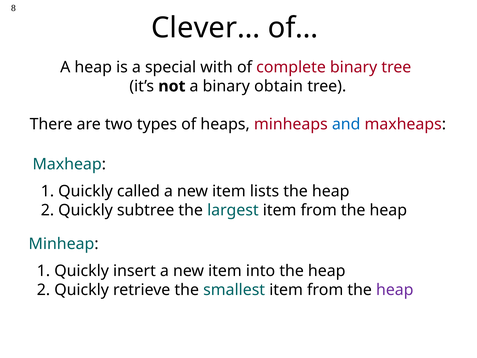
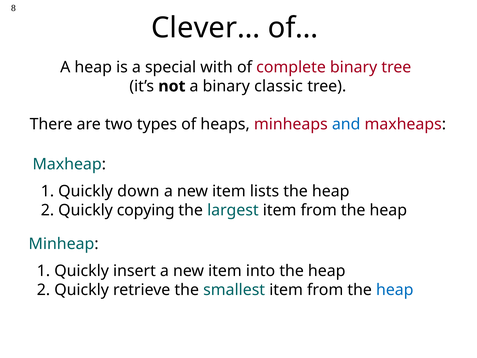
obtain: obtain -> classic (279, 86)
called: called -> down (138, 191)
subtree: subtree -> copying (146, 210)
heap colour: purple -> blue (395, 290)
